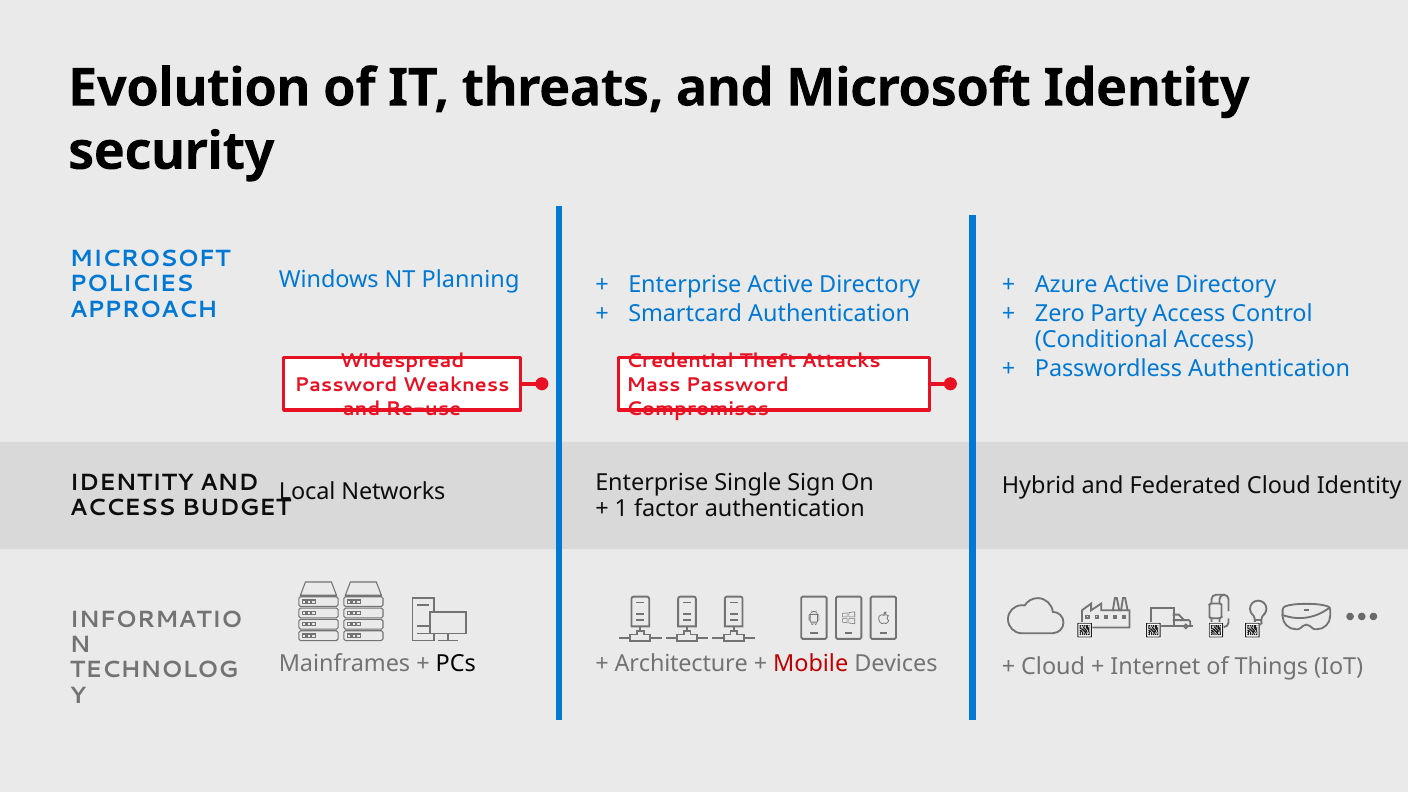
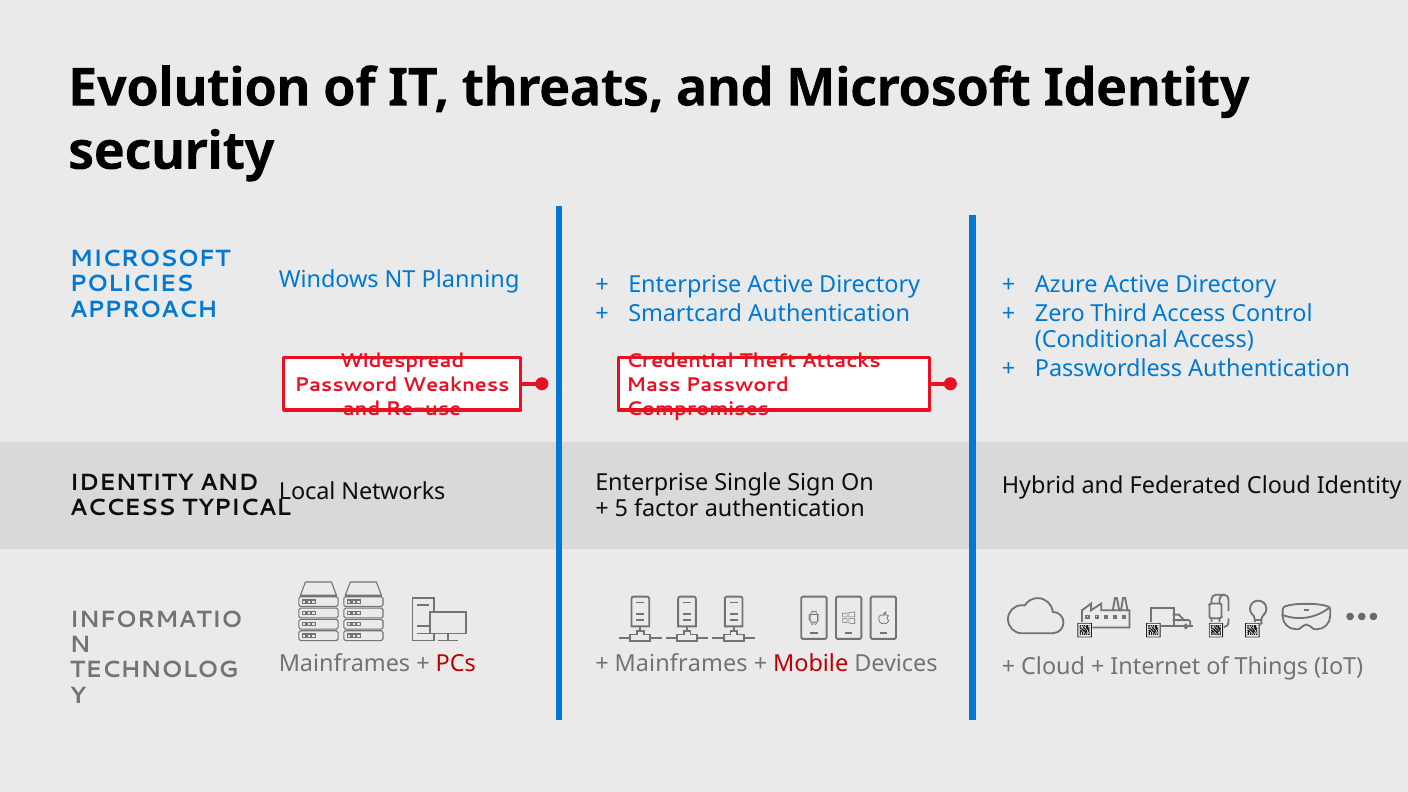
Party: Party -> Third (1119, 314)
BUDGET: BUDGET -> TYPICAL (236, 508)
1: 1 -> 5 (621, 508)
PCs colour: black -> red (456, 664)
Architecture: Architecture -> Mainframes (681, 664)
